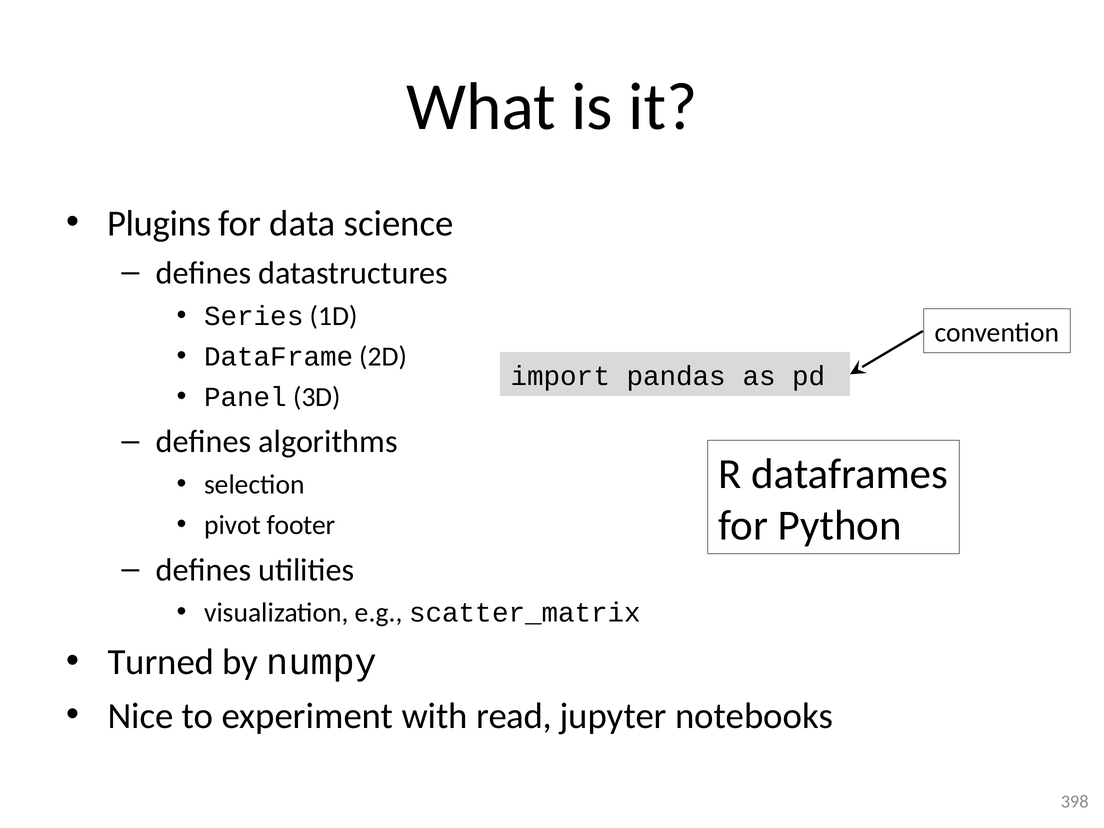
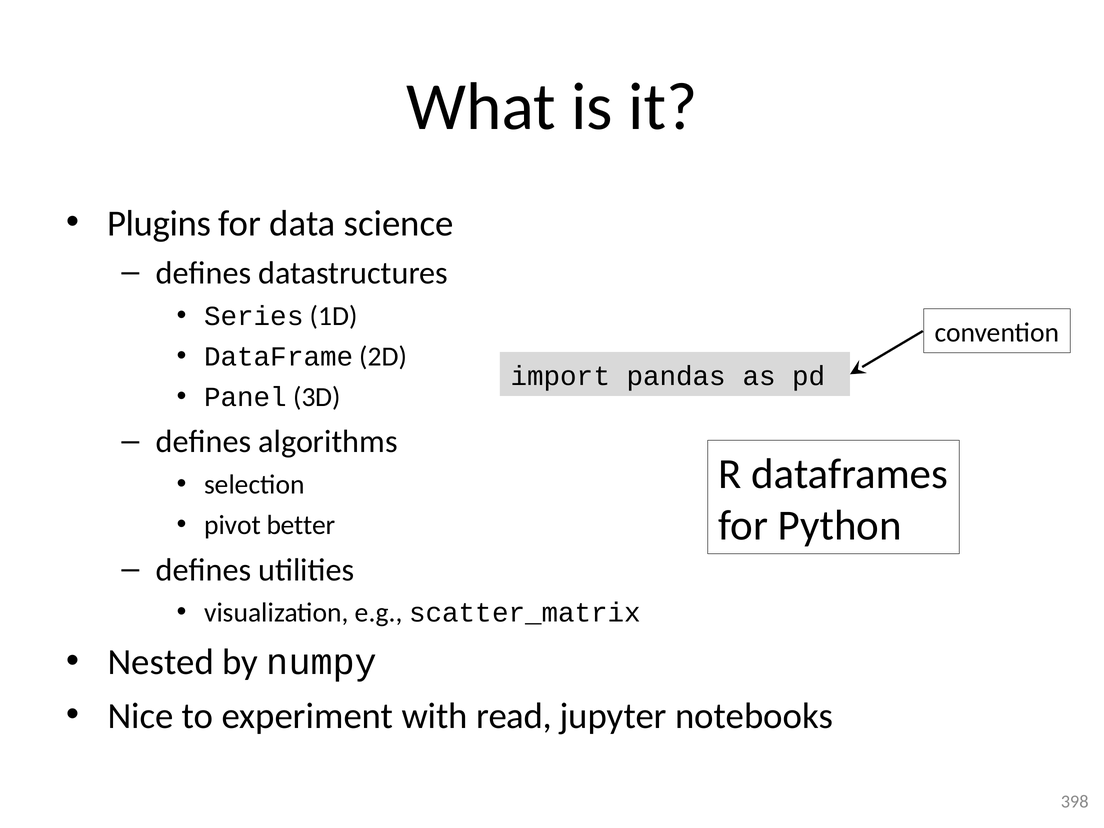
footer: footer -> better (301, 525)
Turned: Turned -> Nested (161, 662)
